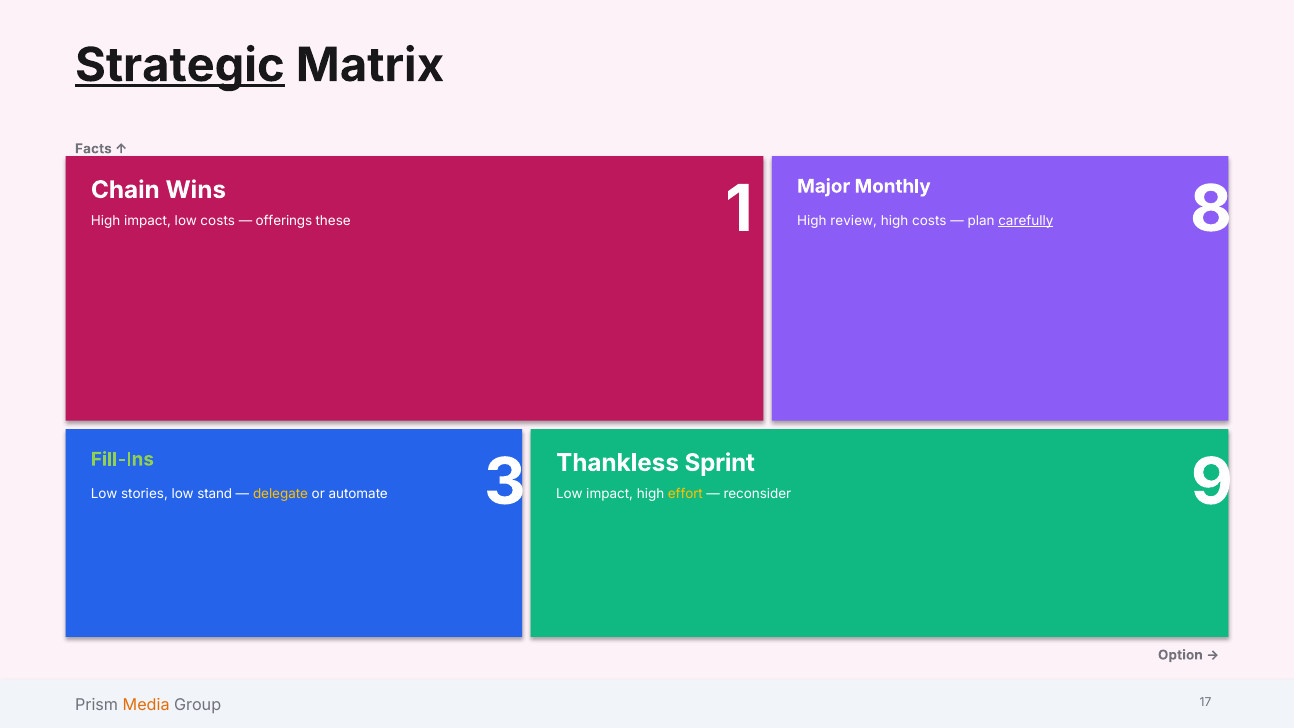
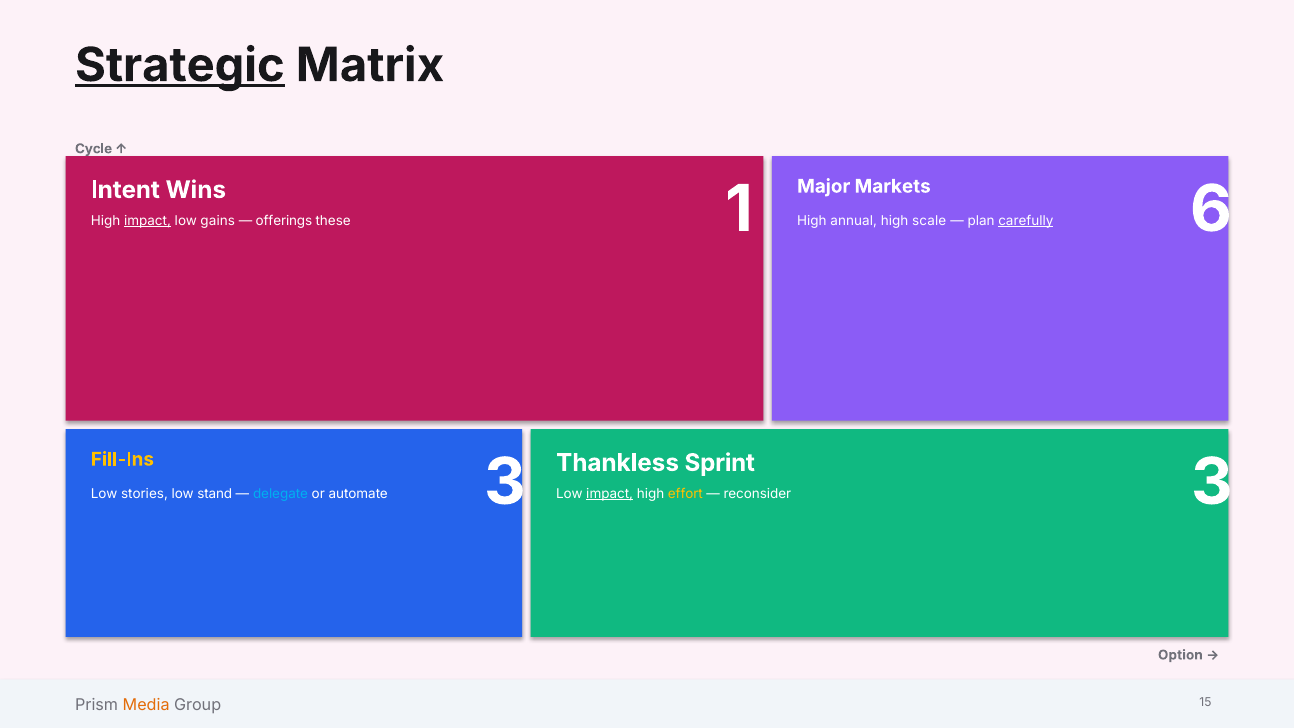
Facts: Facts -> Cycle (94, 149)
Monthly: Monthly -> Markets (893, 186)
Chain: Chain -> Intent (125, 190)
impact underline: none -> present (148, 221)
low costs: costs -> gains (218, 221)
review: review -> annual (854, 221)
high costs: costs -> scale (929, 221)
8: 8 -> 6 (1211, 210)
Fill-Ins colour: light green -> yellow (122, 459)
delegate colour: yellow -> light blue (281, 494)
impact underline: none -> present (610, 494)
automate 9: 9 -> 3 (1212, 482)
17: 17 -> 15 (1205, 703)
